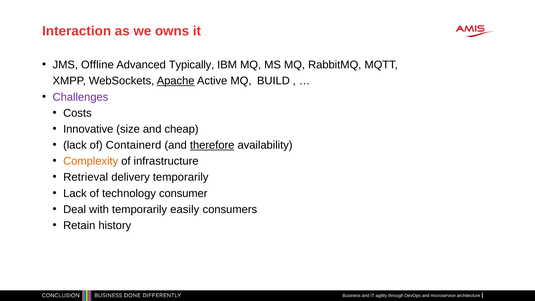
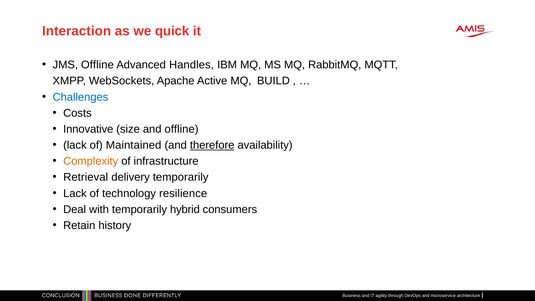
owns: owns -> quick (172, 31)
Typically: Typically -> Handles (191, 65)
Apache underline: present -> none (176, 81)
Challenges colour: purple -> blue (80, 97)
and cheap: cheap -> offline (182, 129)
Containerd: Containerd -> Maintained (134, 145)
consumer: consumer -> resilience (183, 193)
easily: easily -> hybrid (185, 209)
